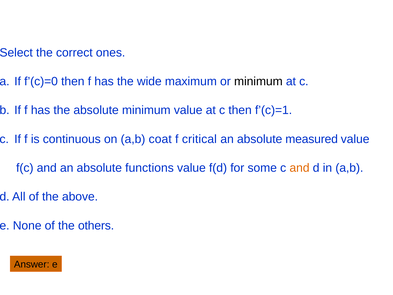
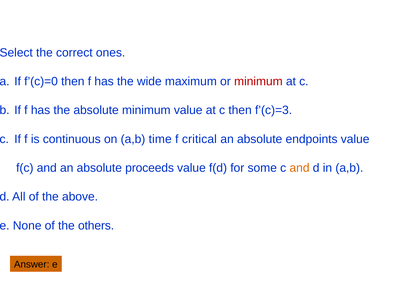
minimum colour: black -> red (258, 81)
f’(c)=1: f’(c)=1 -> f’(c)=3 (274, 110)
coat: coat -> time (160, 139)
measured: measured -> endpoints (312, 139)
functions: functions -> proceeds (150, 168)
